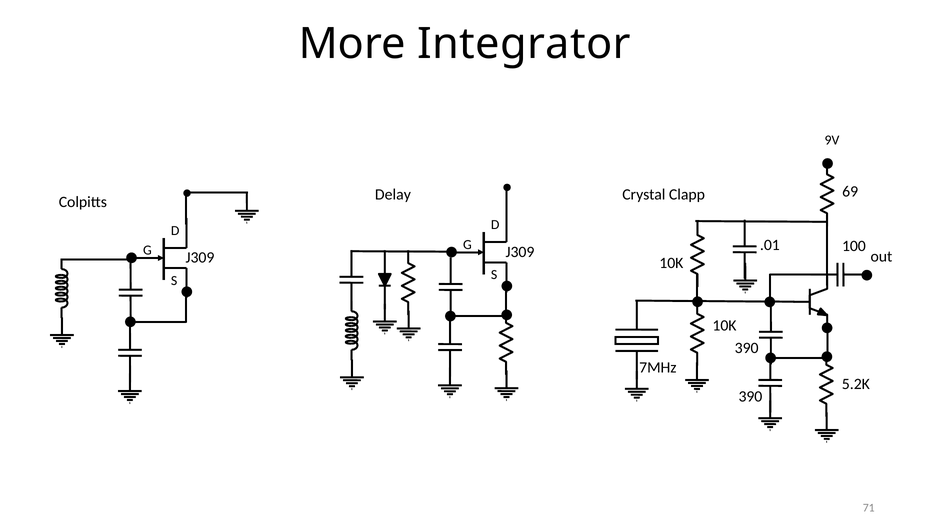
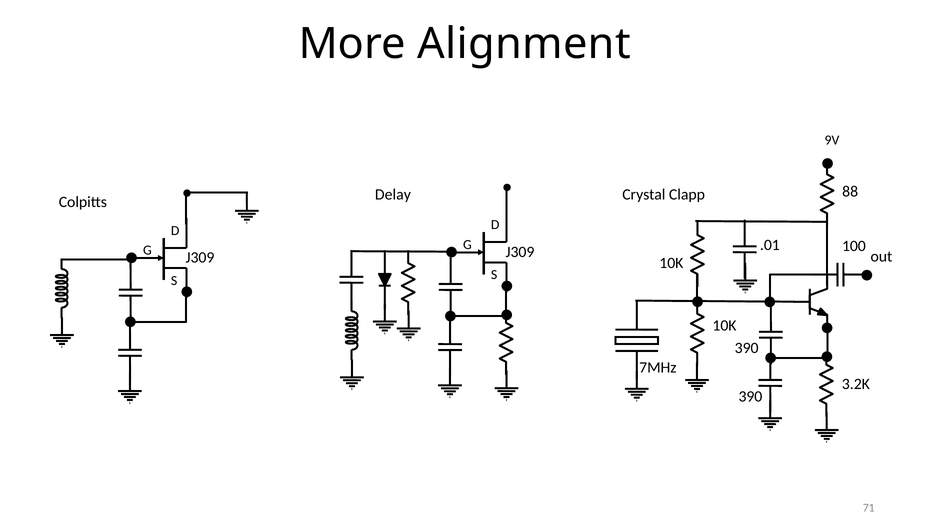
Integrator: Integrator -> Alignment (524, 44)
69: 69 -> 88 (850, 192)
5.2K: 5.2K -> 3.2K (856, 384)
